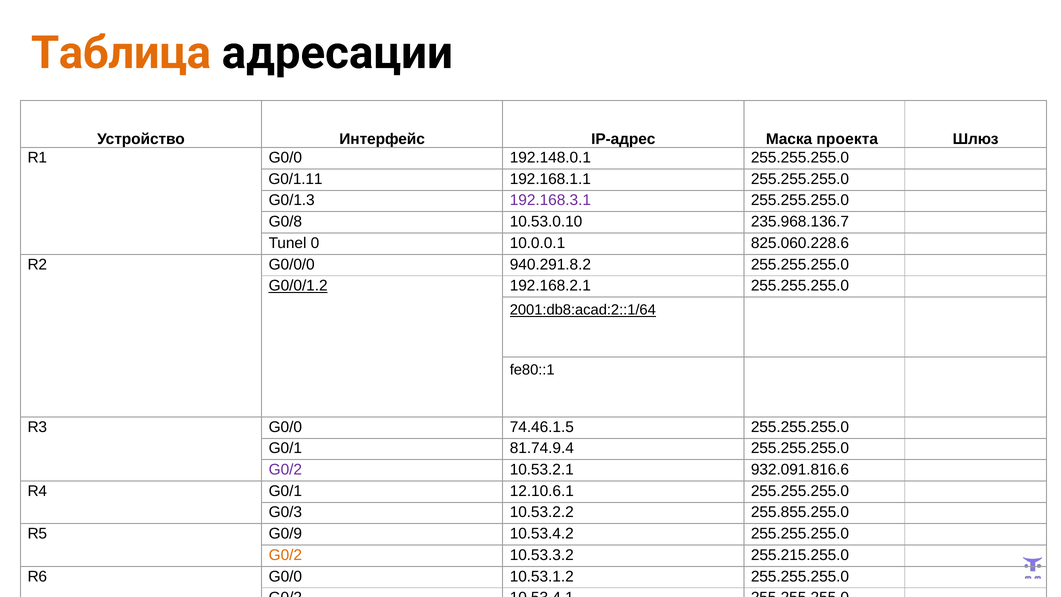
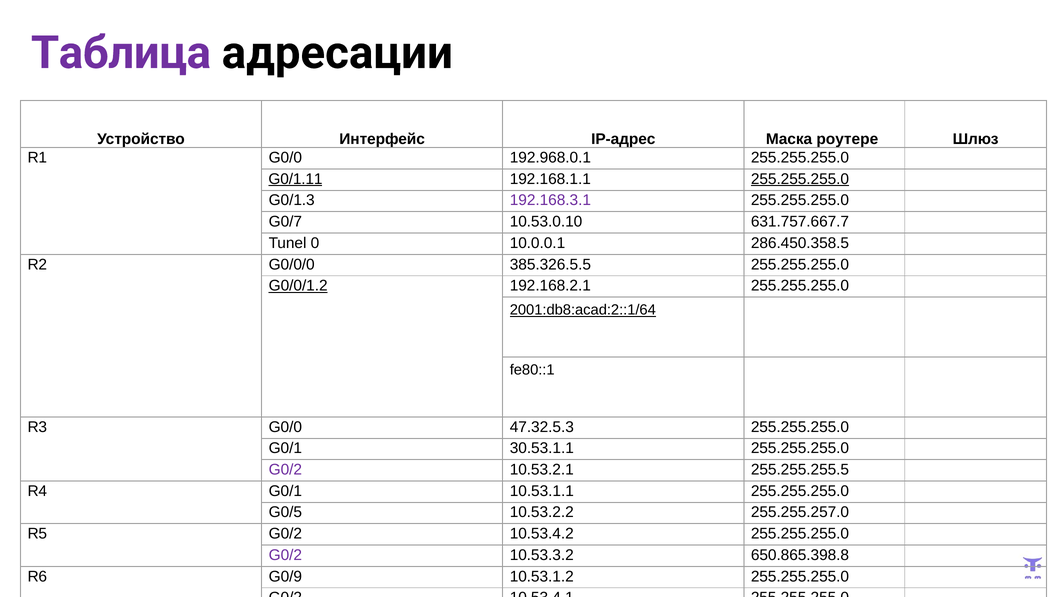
Таблица colour: orange -> purple (121, 53)
проекта: проекта -> роутере (847, 139)
192.148.0.1: 192.148.0.1 -> 192.968.0.1 (550, 158)
G0/1.11 underline: none -> present (295, 179)
255.255.255.0 underline: none -> present (800, 179)
G0/8: G0/8 -> G0/7 (285, 222)
235.968.136.7: 235.968.136.7 -> 631.757.667.7 (800, 222)
825.060.228.6: 825.060.228.6 -> 286.450.358.5 (800, 243)
940.291.8.2: 940.291.8.2 -> 385.326.5.5 (550, 264)
74.46.1.5: 74.46.1.5 -> 47.32.5.3 (542, 427)
81.74.9.4: 81.74.9.4 -> 30.53.1.1 (542, 448)
932.091.816.6: 932.091.816.6 -> 255.255.255.5 (800, 470)
12.10.6.1: 12.10.6.1 -> 10.53.1.1 (542, 491)
G0/3: G0/3 -> G0/5 (285, 512)
255.855.255.0: 255.855.255.0 -> 255.255.257.0 (800, 512)
R5 G0/9: G0/9 -> G0/2 (285, 534)
G0/2 colour: orange -> purple (285, 555)
255.215.255.0: 255.215.255.0 -> 650.865.398.8 (800, 555)
R6 G0/0: G0/0 -> G0/9 (285, 576)
